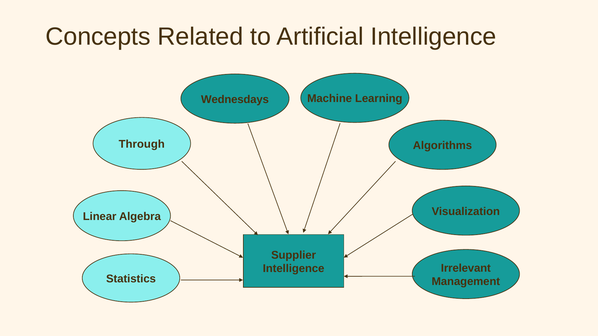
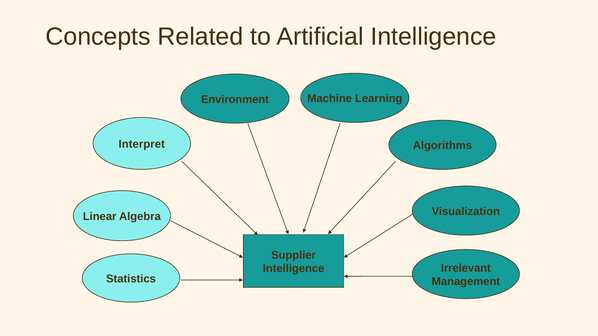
Wednesdays: Wednesdays -> Environment (235, 99)
Through: Through -> Interpret (142, 144)
